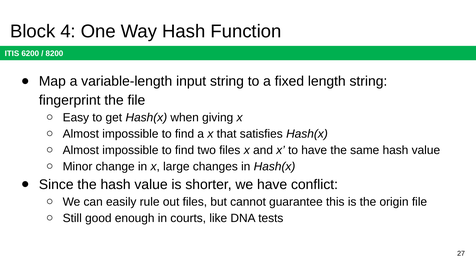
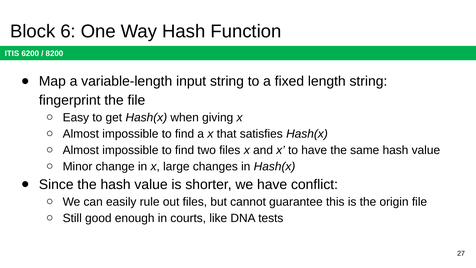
4: 4 -> 6 (68, 31)
